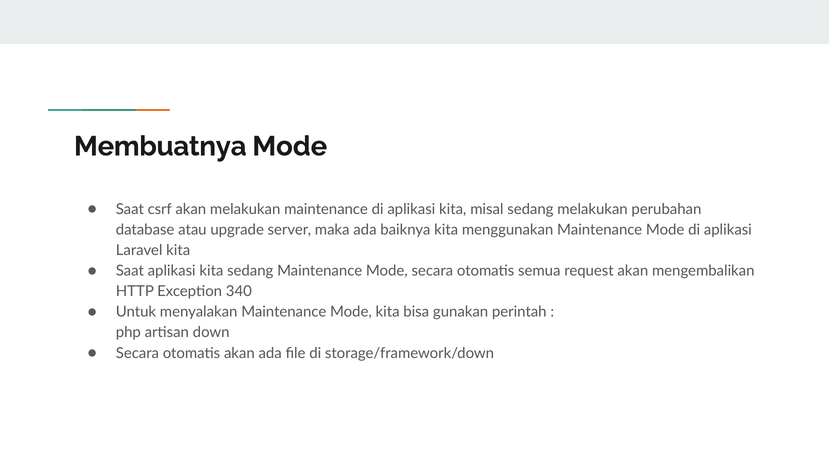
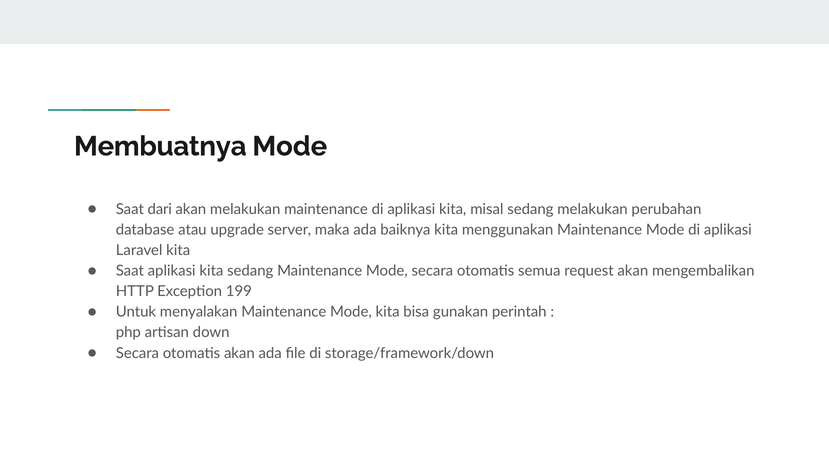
csrf: csrf -> dari (160, 209)
340: 340 -> 199 (239, 292)
